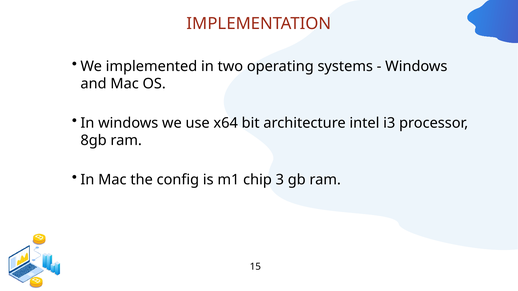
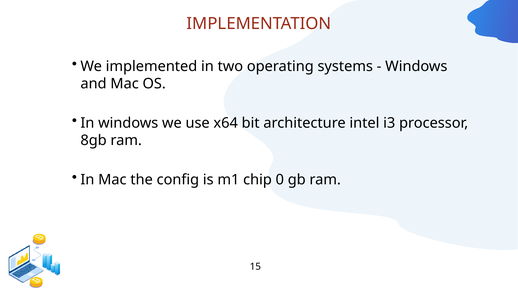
3: 3 -> 0 (280, 180)
